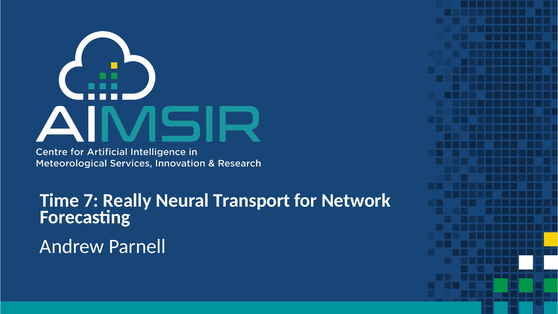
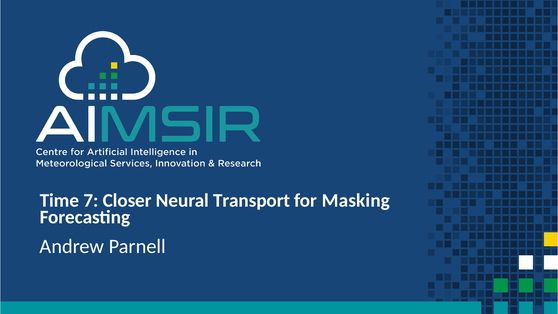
Really: Really -> Closer (127, 201)
Network: Network -> Masking (356, 201)
